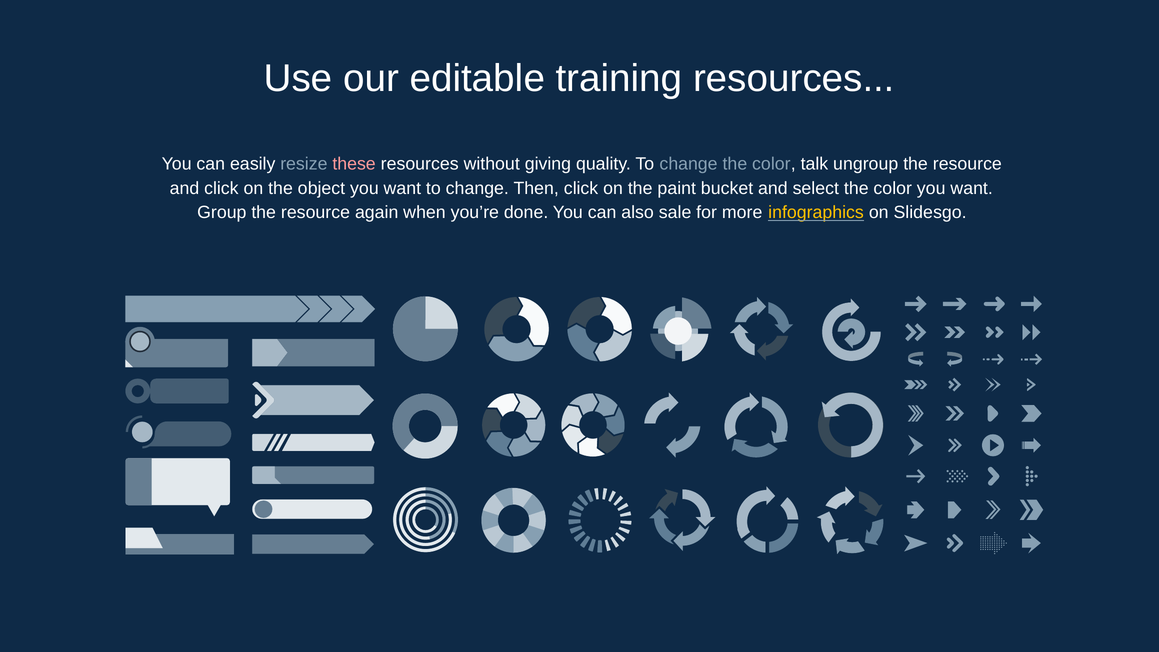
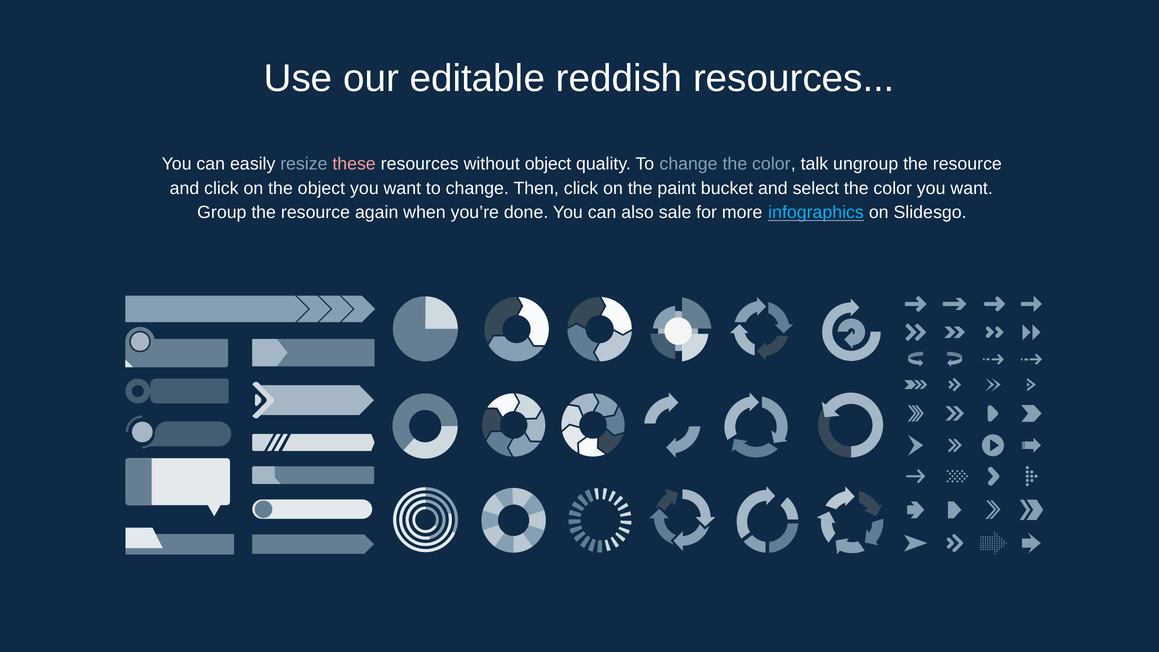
training: training -> reddish (619, 79)
without giving: giving -> object (548, 164)
infographics colour: yellow -> light blue (816, 213)
